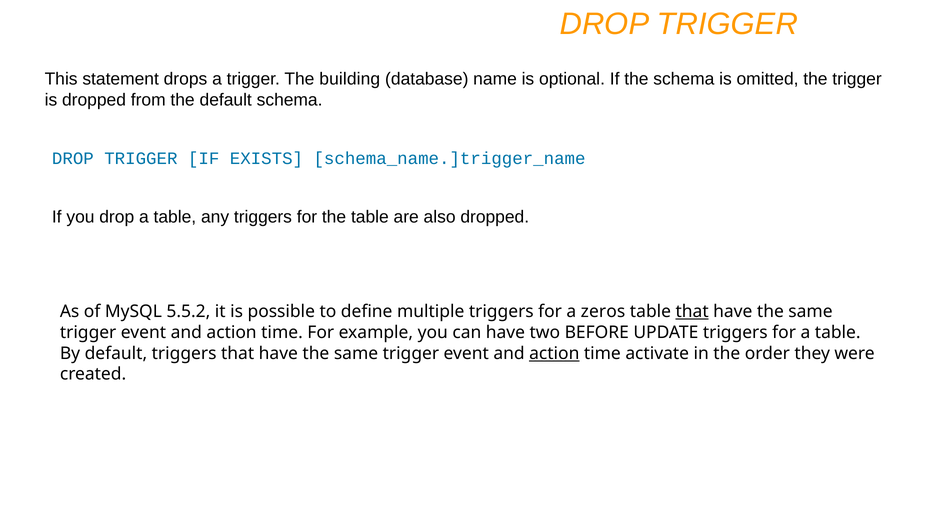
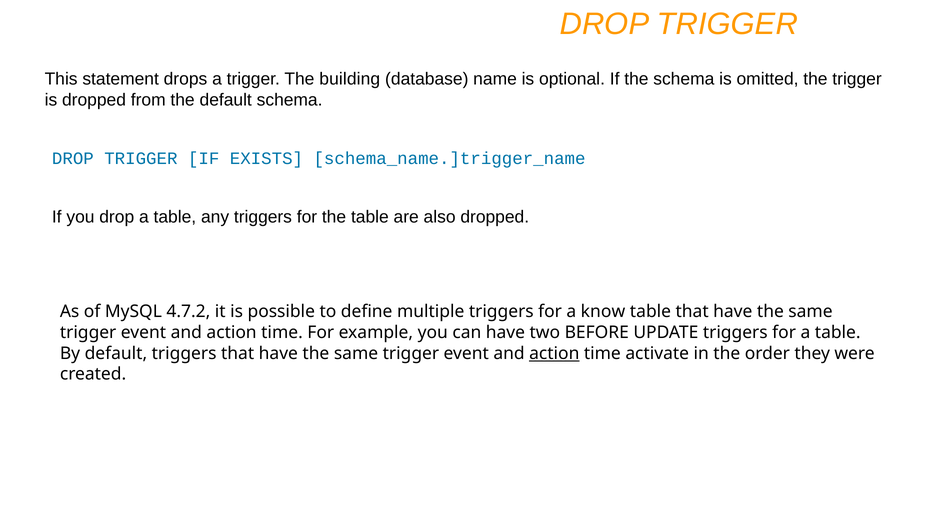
5.5.2: 5.5.2 -> 4.7.2 (188, 312)
zeros: zeros -> know (603, 312)
that underline: present -> none (692, 312)
